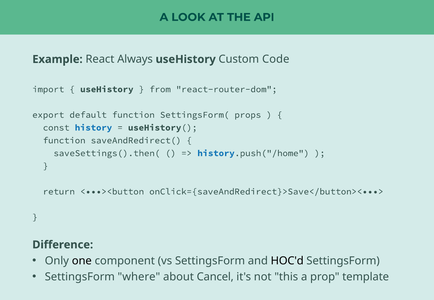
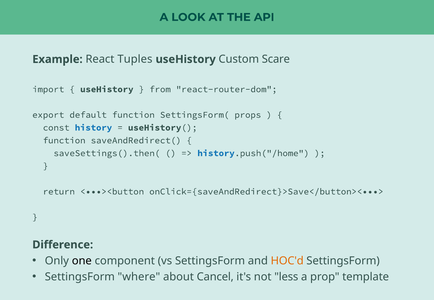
Always: Always -> Tuples (135, 59)
Code: Code -> Scare (276, 59)
HOC'd colour: black -> orange (287, 261)
this: this -> less (286, 277)
